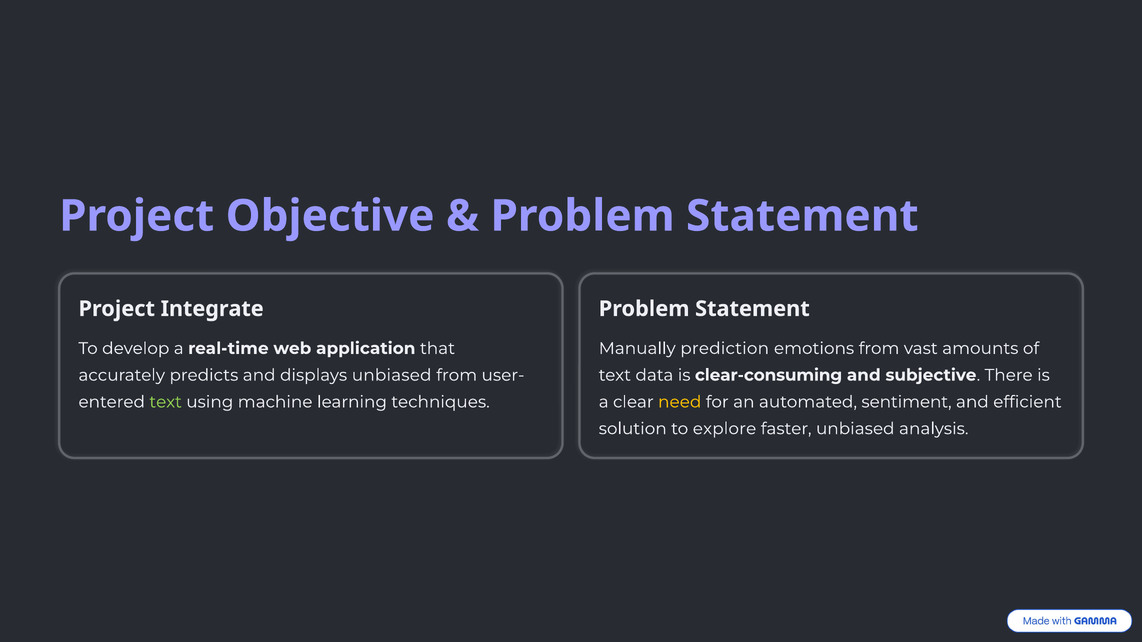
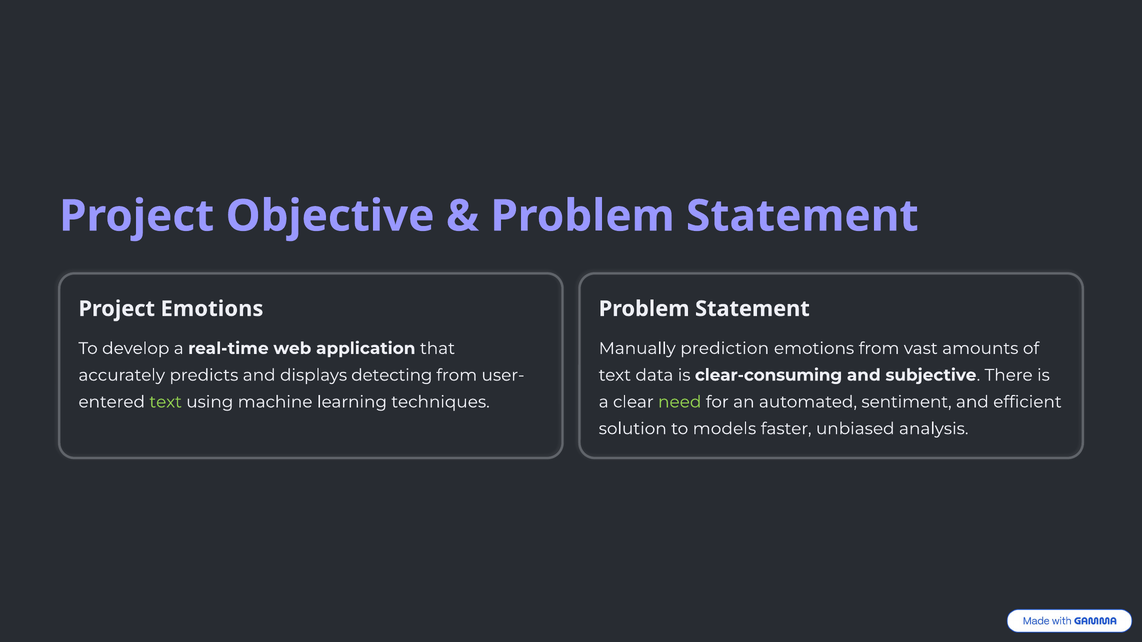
Project Integrate: Integrate -> Emotions (212, 309)
displays unbiased: unbiased -> detecting (392, 375)
need colour: yellow -> light green (680, 402)
explore: explore -> models (724, 429)
